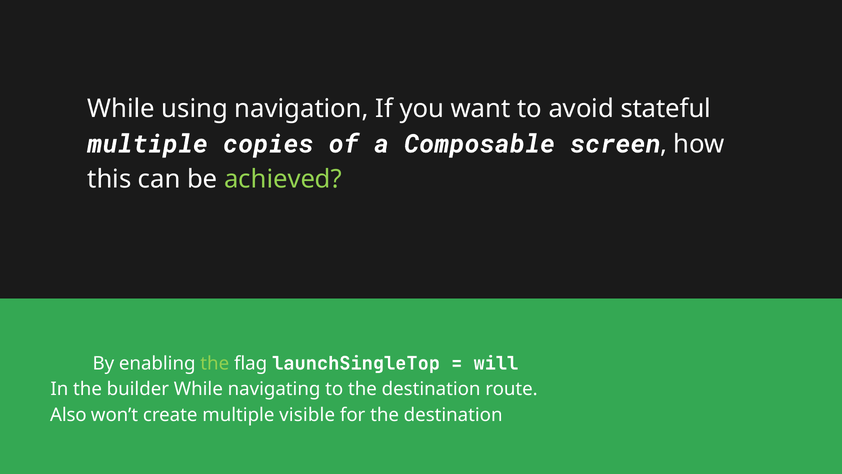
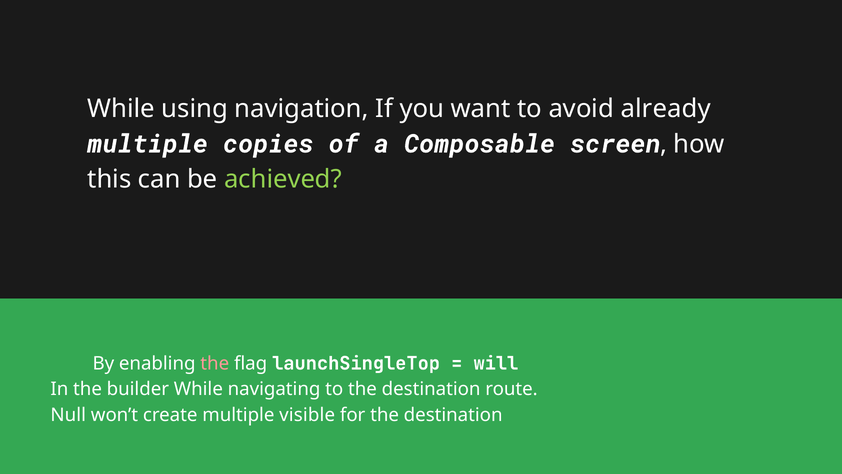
stateful: stateful -> already (666, 108)
the colour: light green -> pink (215, 363)
Also: Also -> Null (68, 415)
